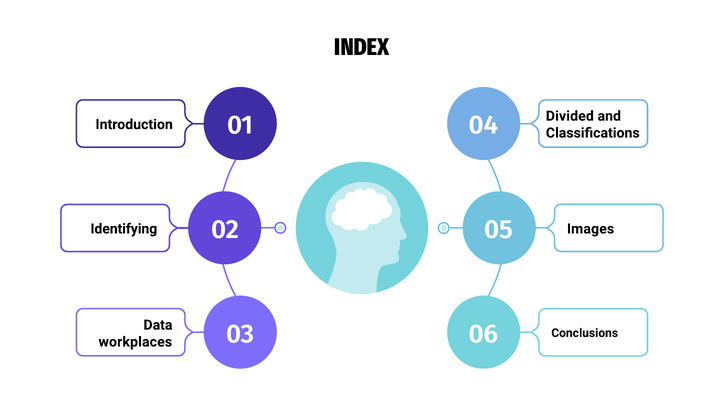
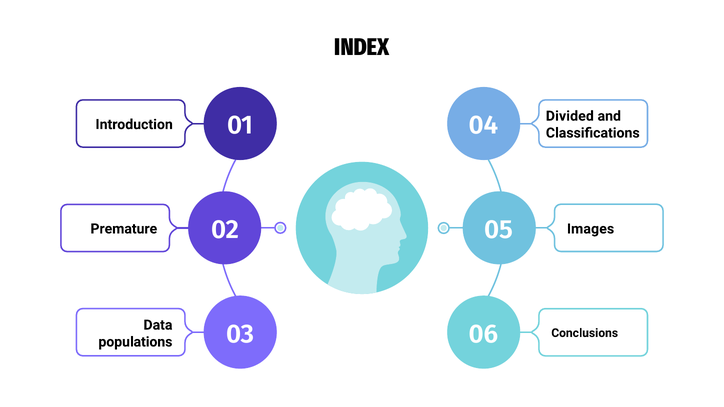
Identifying: Identifying -> Premature (124, 229)
workplaces: workplaces -> populations (135, 342)
